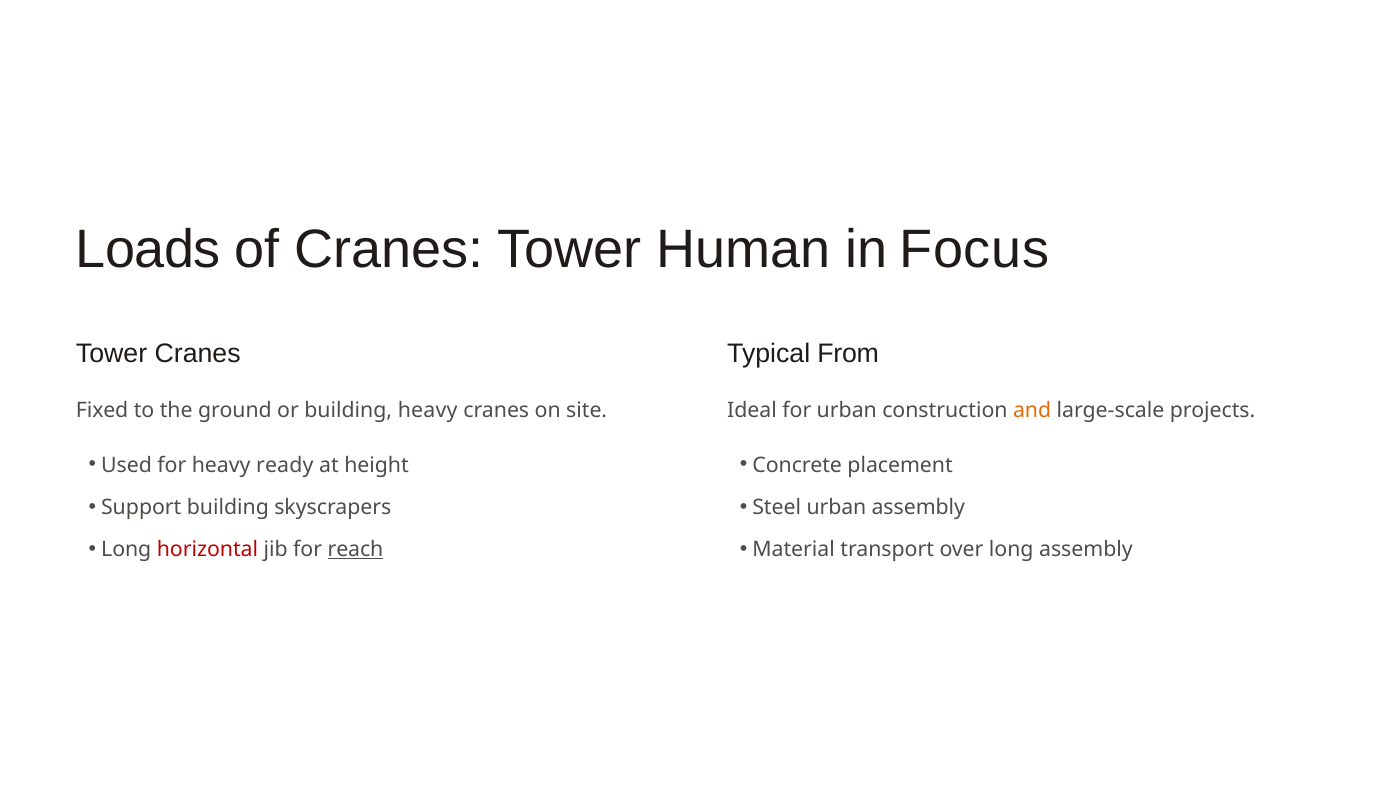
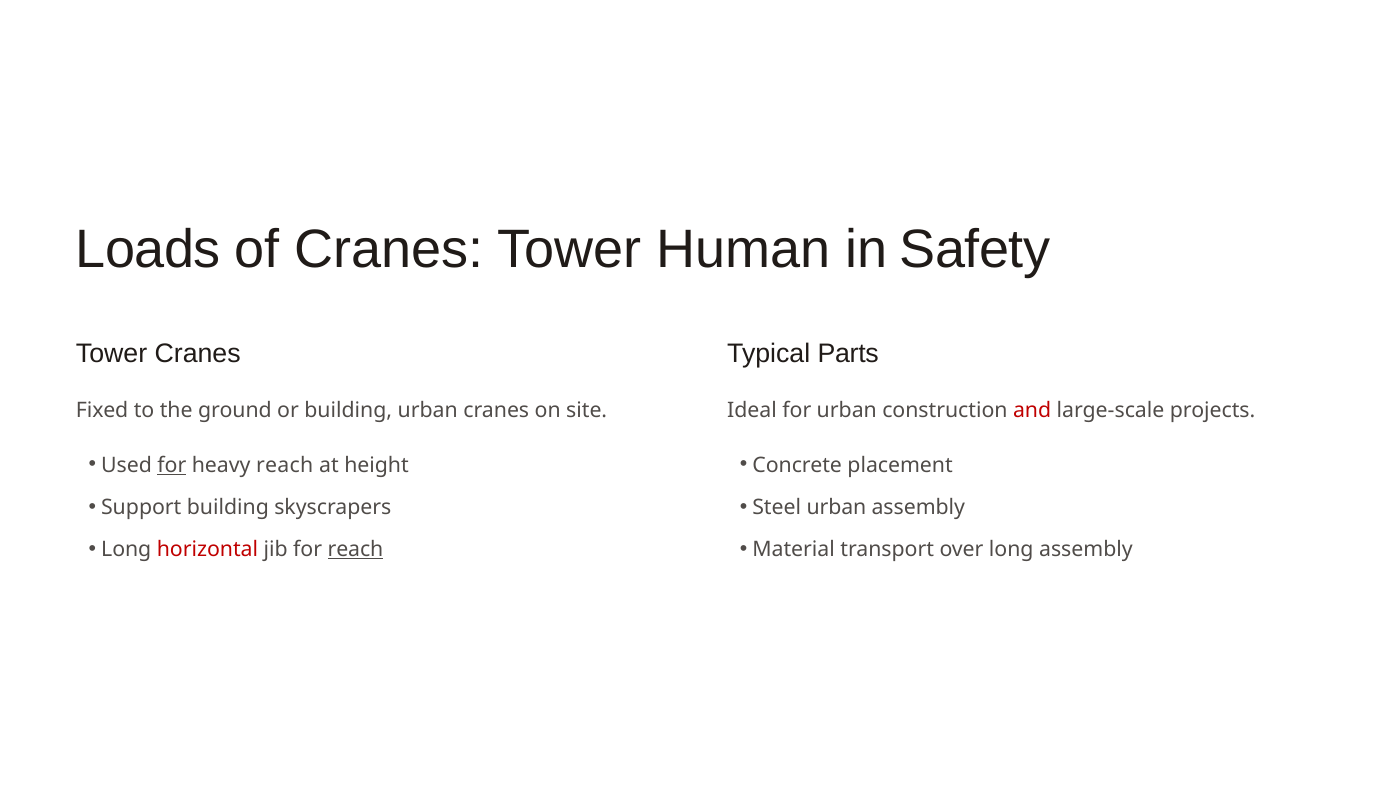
Focus: Focus -> Safety (975, 250)
From: From -> Parts (848, 353)
building heavy: heavy -> urban (428, 410)
and colour: orange -> red (1032, 410)
for underline: none -> present (172, 465)
heavy ready: ready -> reach (285, 465)
